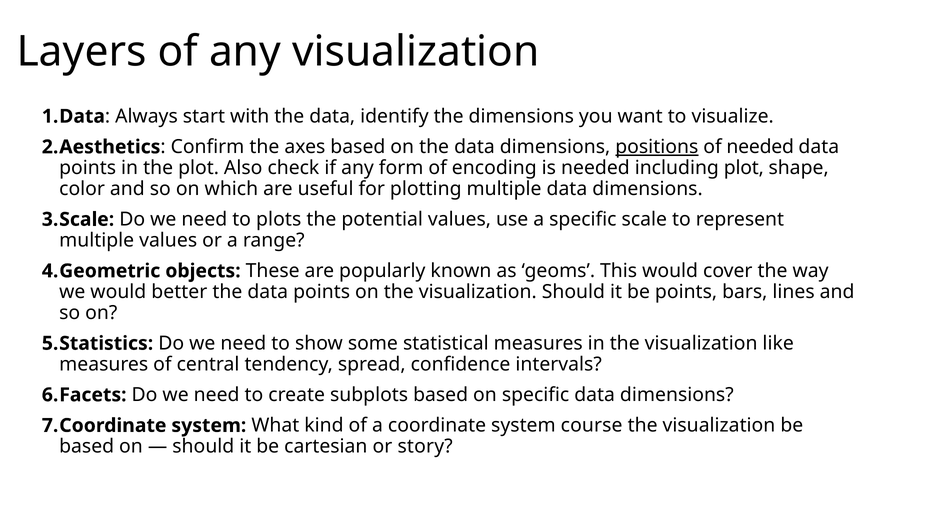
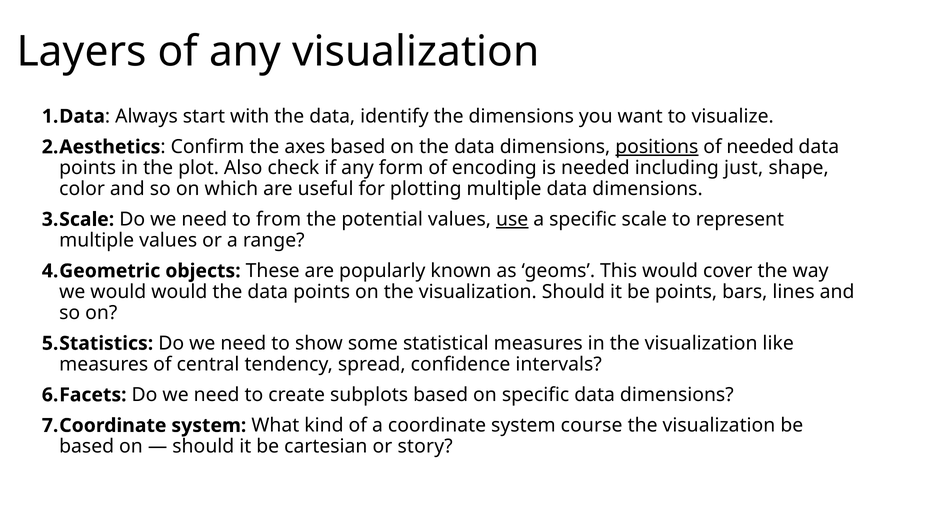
including plot: plot -> just (744, 168)
plots: plots -> from (279, 219)
use underline: none -> present (512, 219)
would better: better -> would (179, 292)
